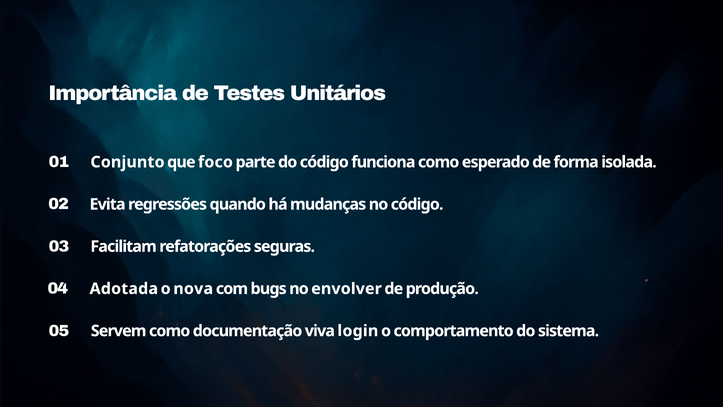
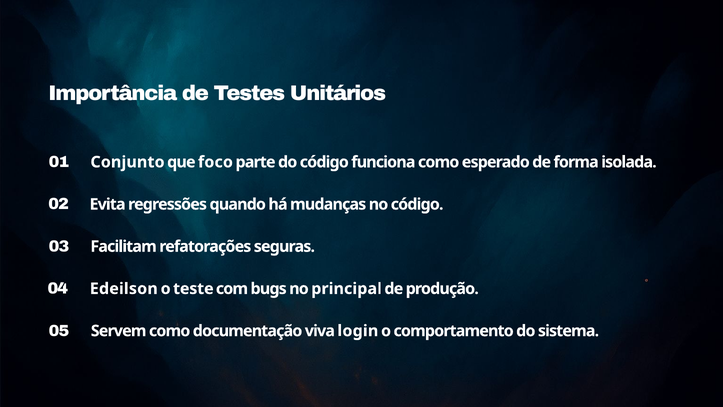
Adotada: Adotada -> Edeilson (124, 289)
nova: nova -> teste (193, 289)
envolver: envolver -> principal (347, 289)
